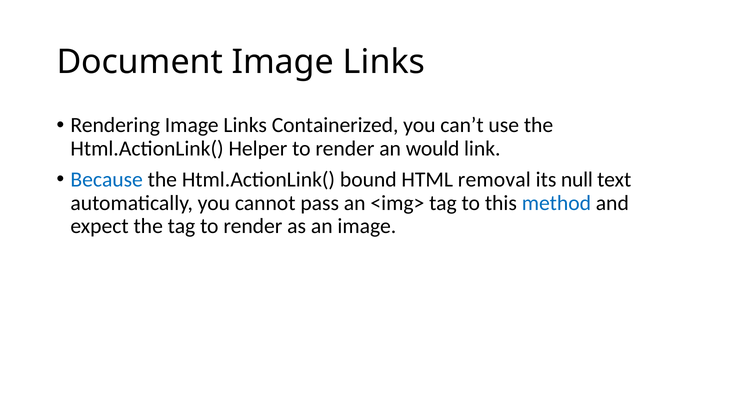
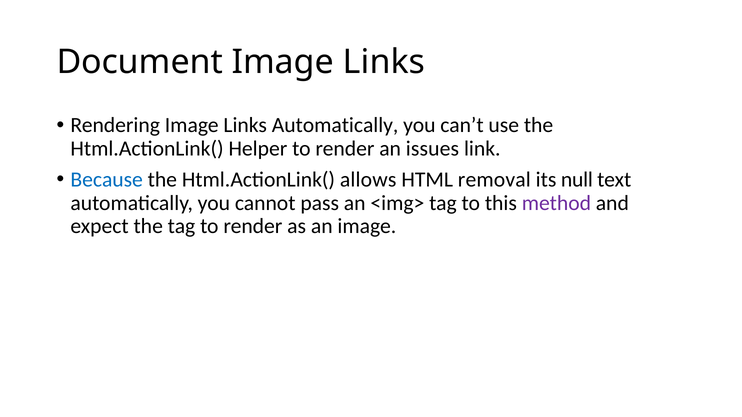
Links Containerized: Containerized -> Automatically (335, 125)
would: would -> issues (432, 149)
bound: bound -> allows (368, 180)
method colour: blue -> purple (556, 203)
